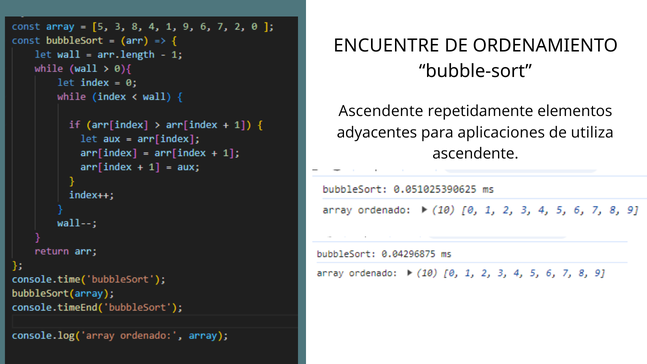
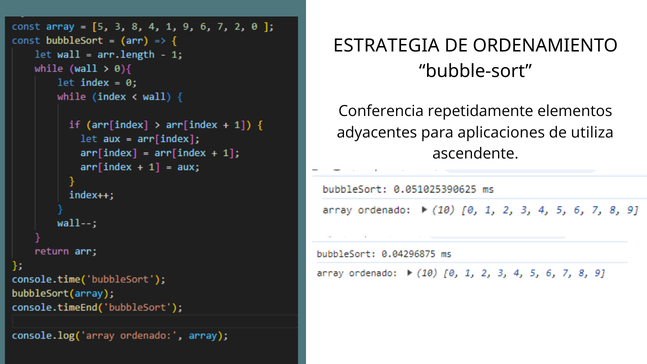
ENCUENTRE: ENCUENTRE -> ESTRATEGIA (386, 45)
Ascendente: Ascendente -> Conferencia (381, 111)
